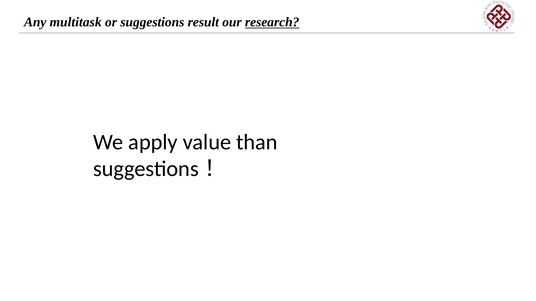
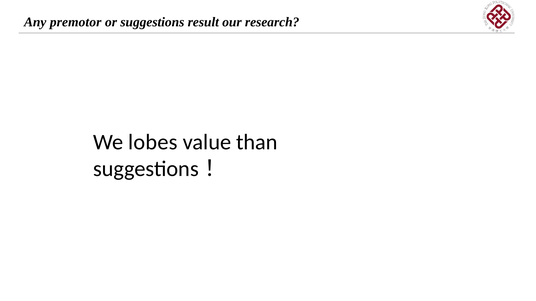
multitask: multitask -> premotor (76, 22)
research underline: present -> none (272, 22)
apply: apply -> lobes (153, 142)
